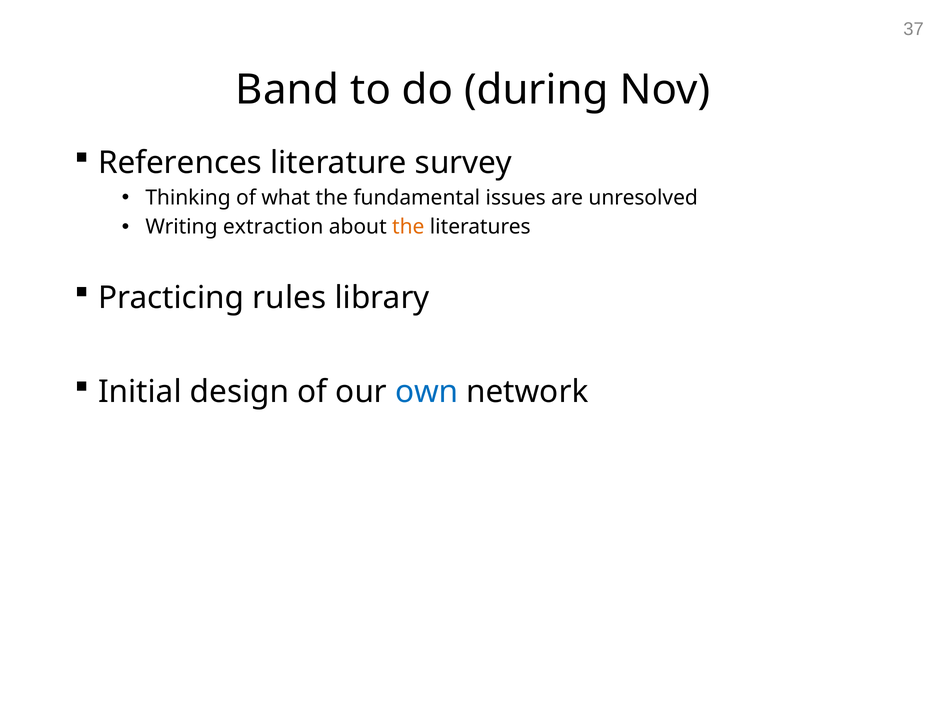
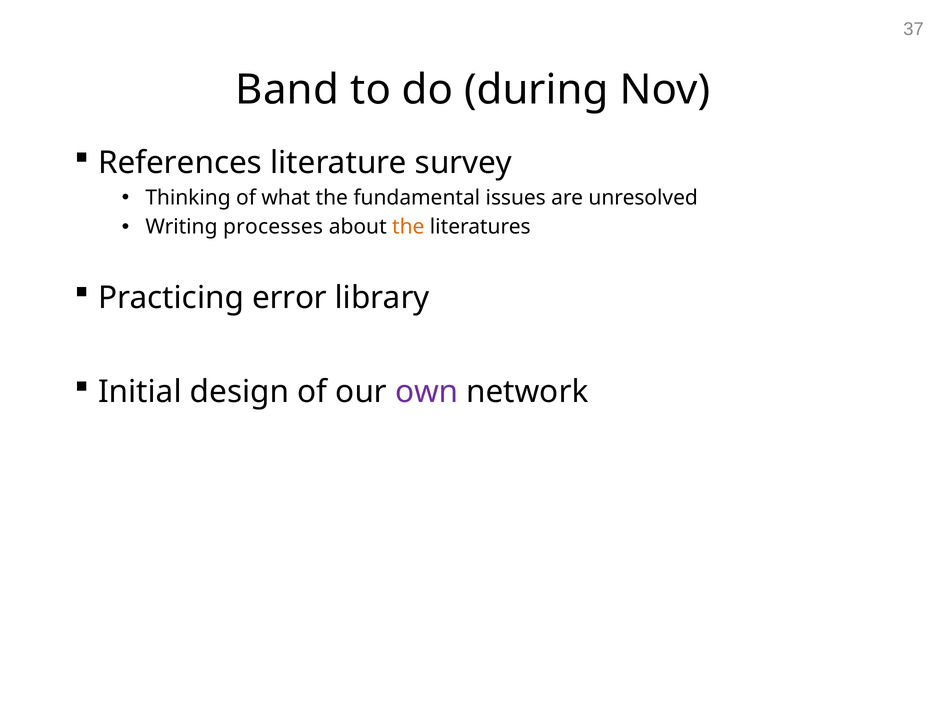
extraction: extraction -> processes (273, 227)
rules: rules -> error (290, 298)
own colour: blue -> purple (427, 392)
